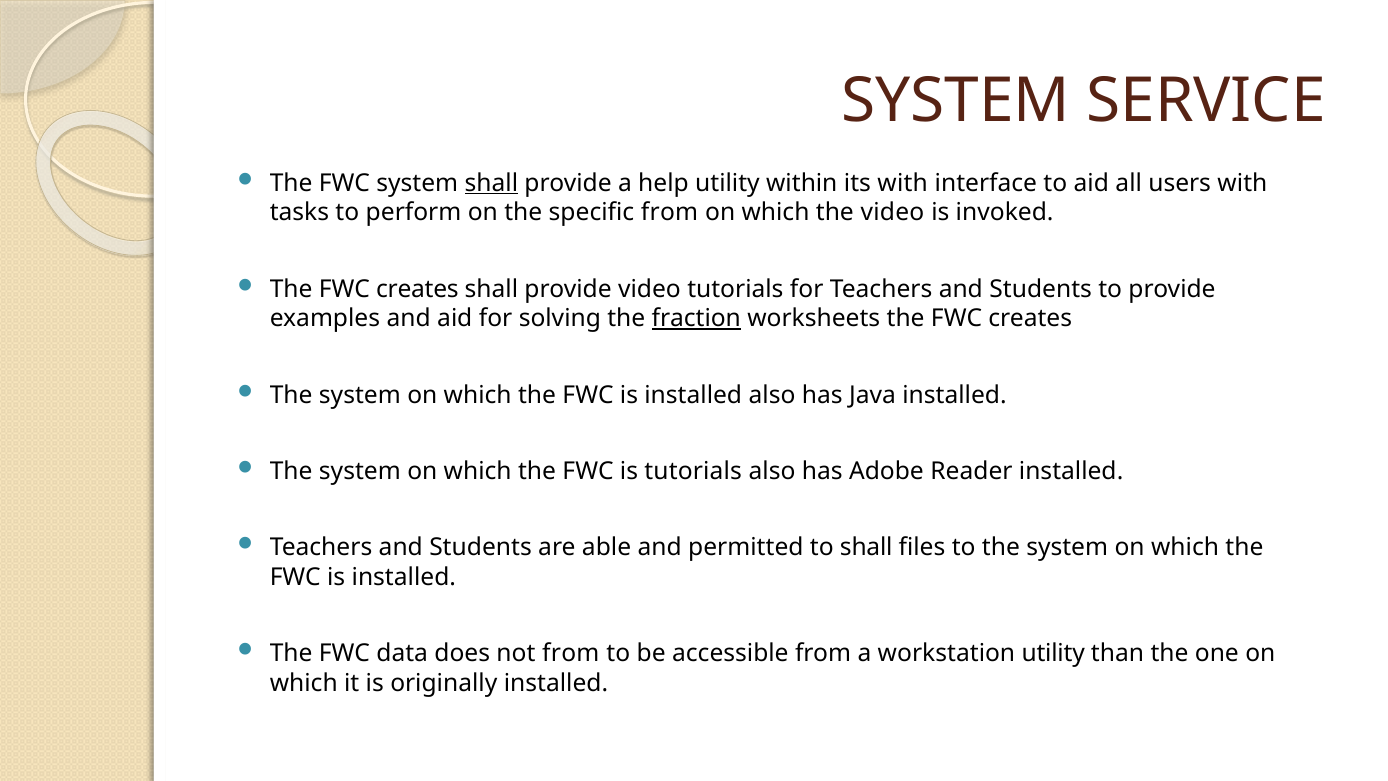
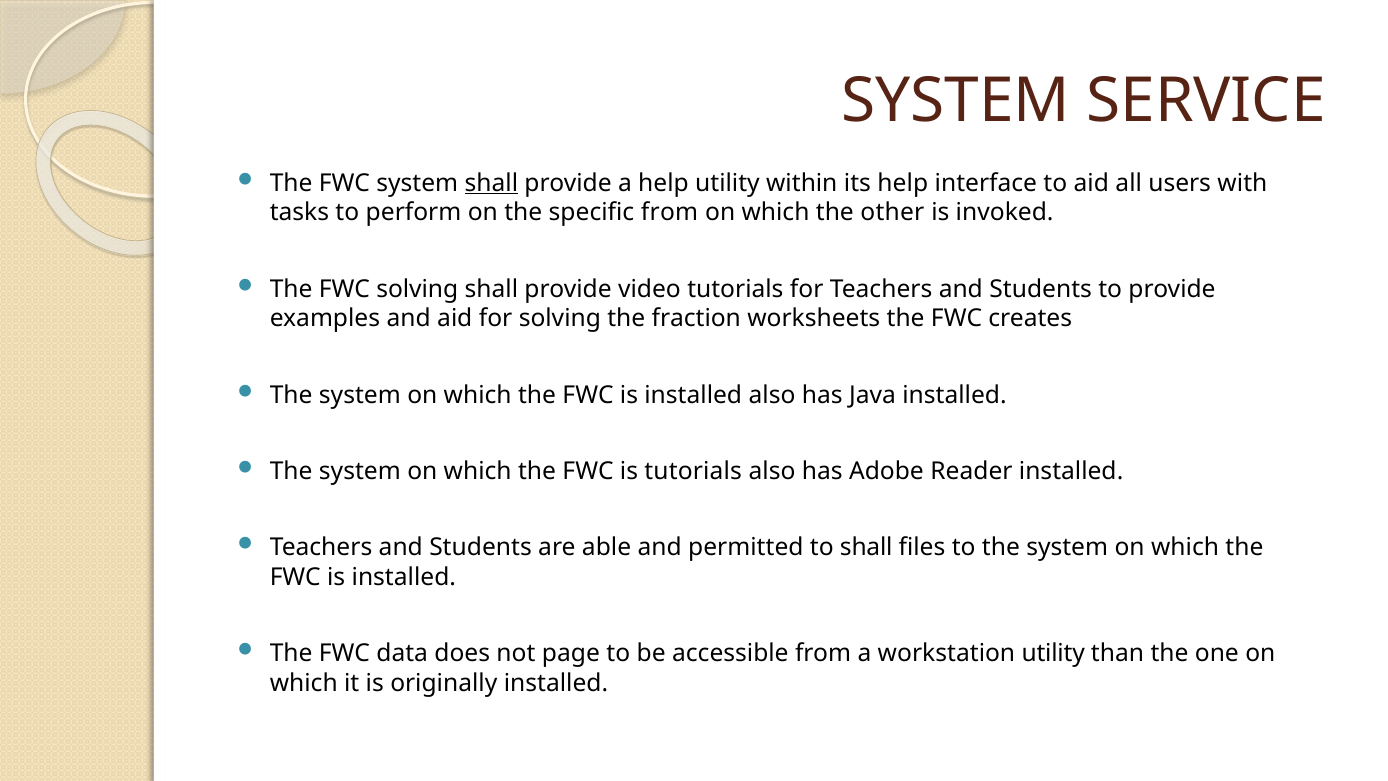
its with: with -> help (903, 183)
the video: video -> other (892, 213)
creates: creates -> solving (417, 289)
fraction underline: present -> none (696, 318)
not from: from -> page (571, 653)
